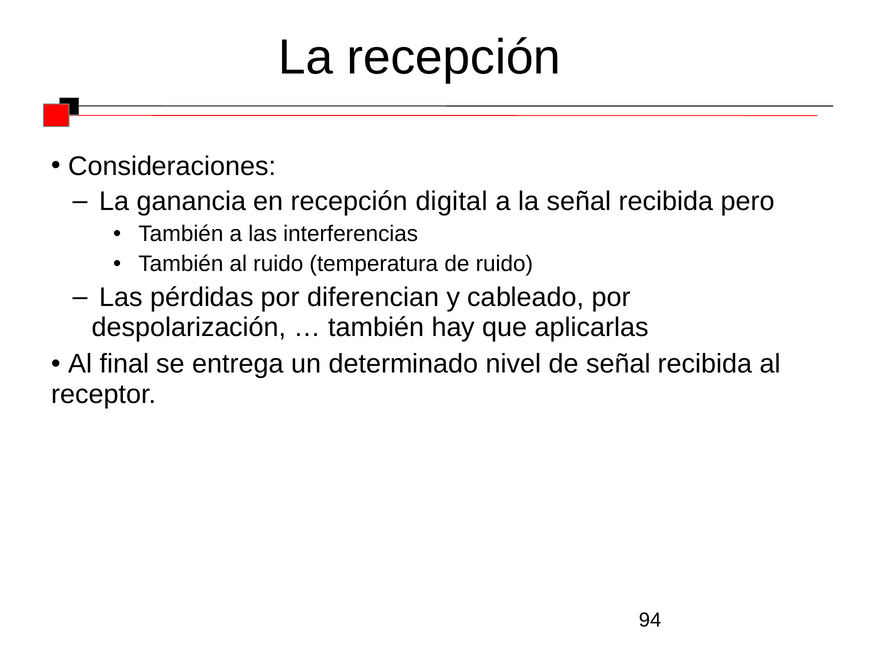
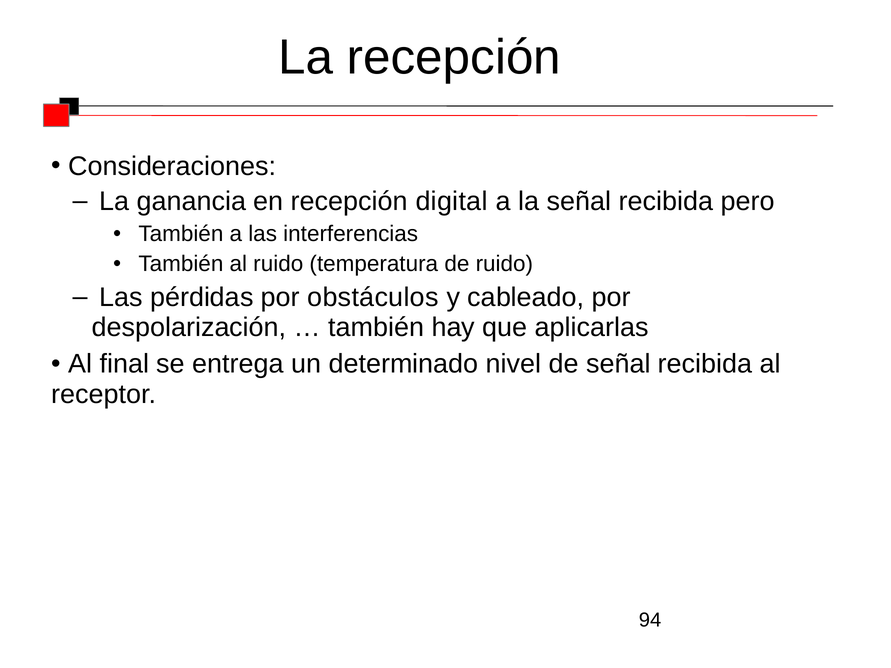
diferencian: diferencian -> obstáculos (373, 297)
